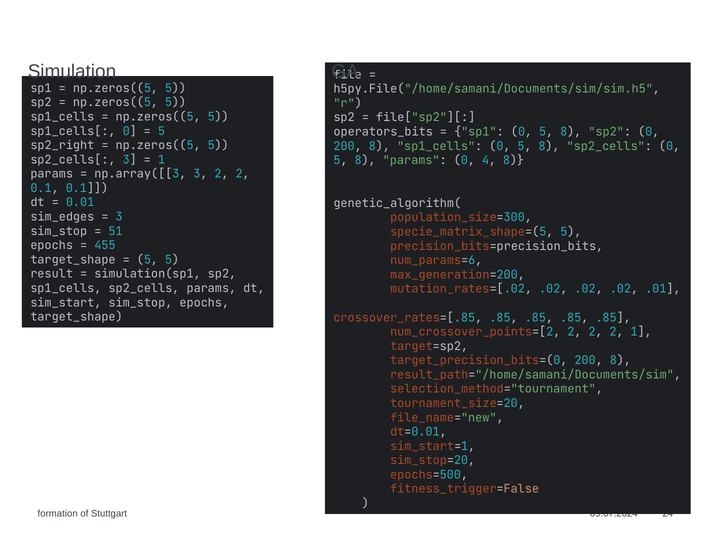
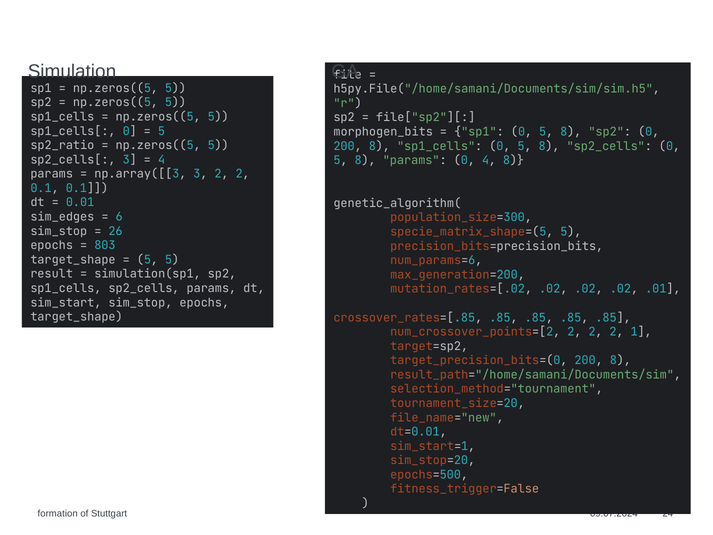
operators_bits: operators_bits -> morphogen_bits (383, 132)
sp2_right: sp2_right -> sp2_ratio (62, 145)
1: 1 -> 4 (162, 160)
3: 3 -> 6 (119, 217)
51: 51 -> 26 (115, 231)
455: 455 -> 803 (105, 245)
